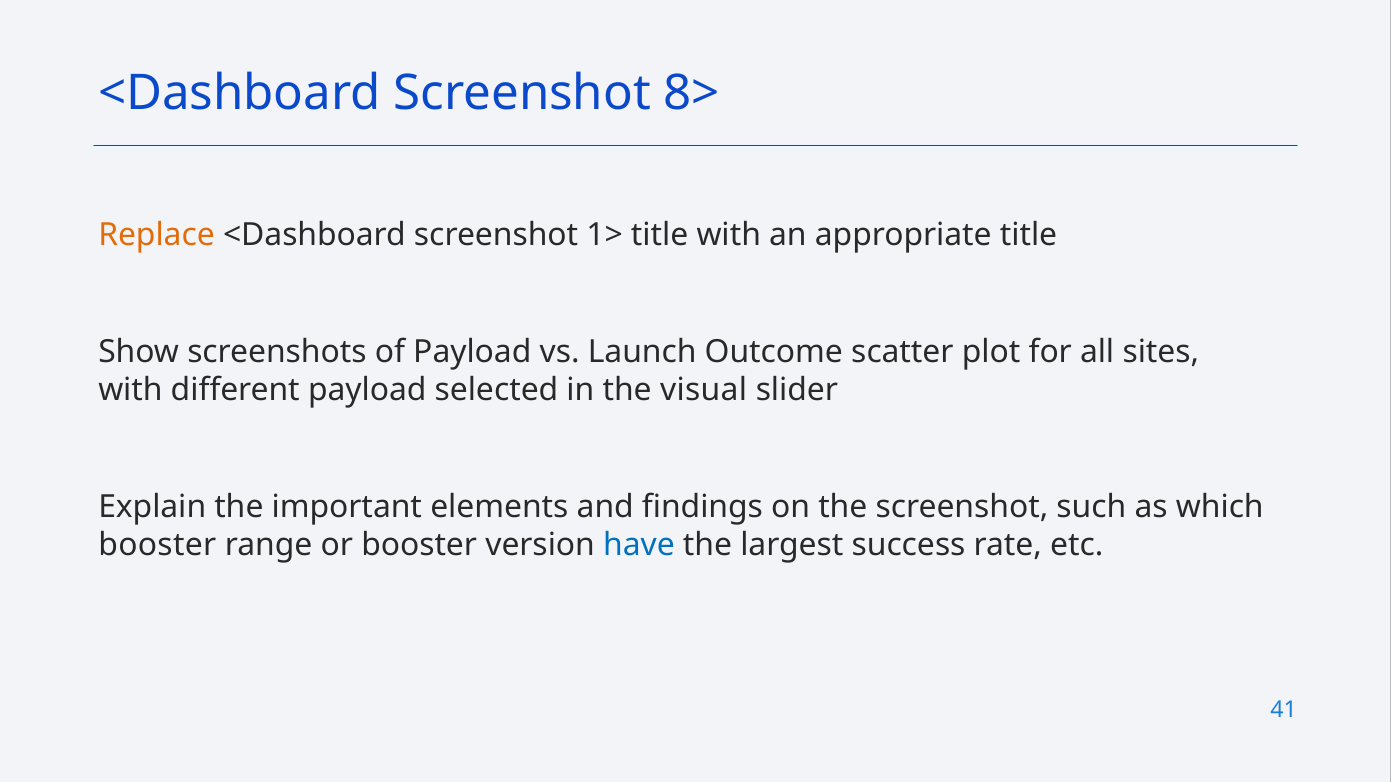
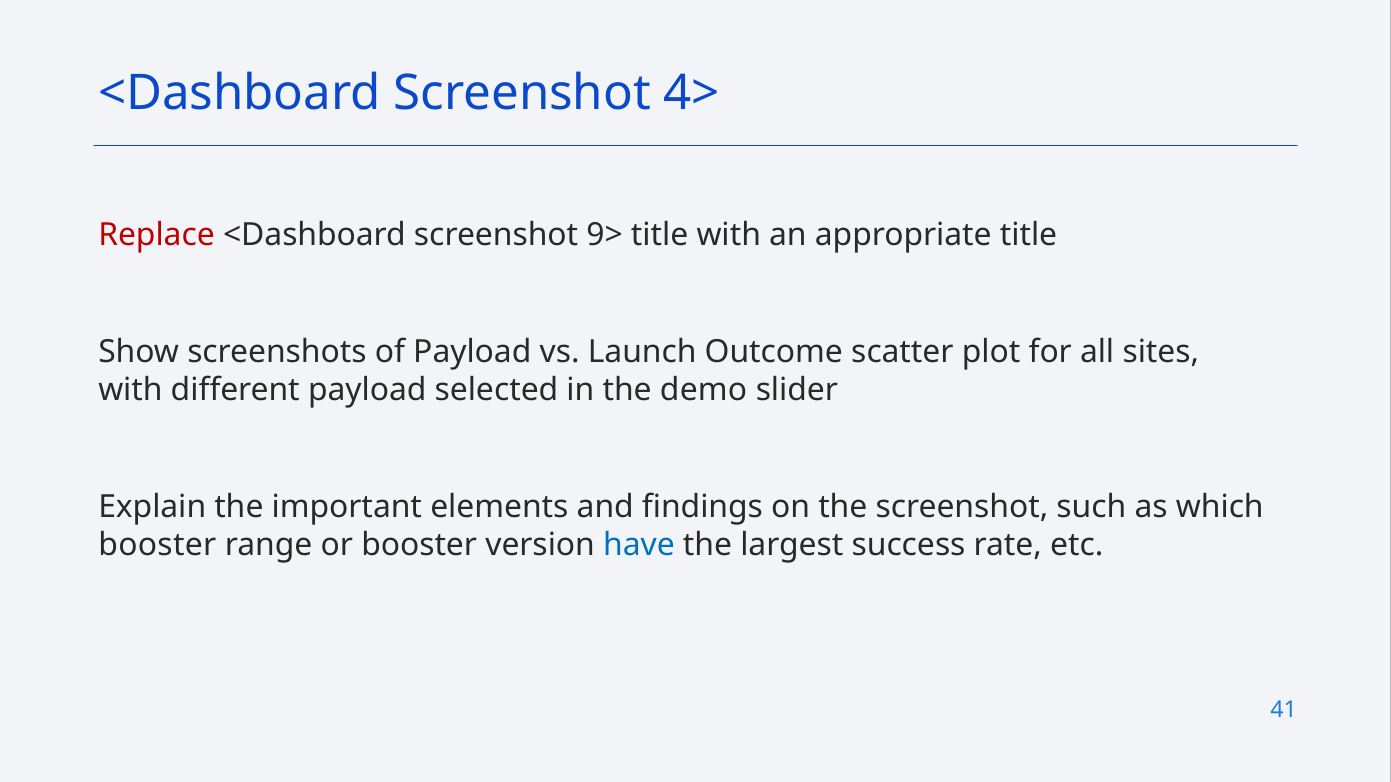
8>: 8> -> 4> (692, 93)
Replace colour: orange -> red (157, 235)
1>: 1> -> 9> (605, 235)
visual: visual -> demo (704, 390)
